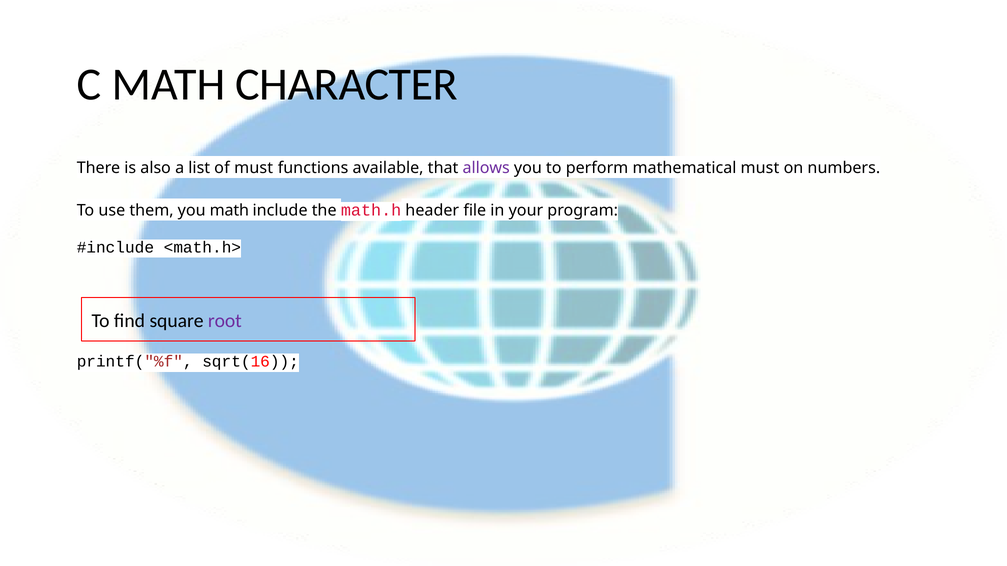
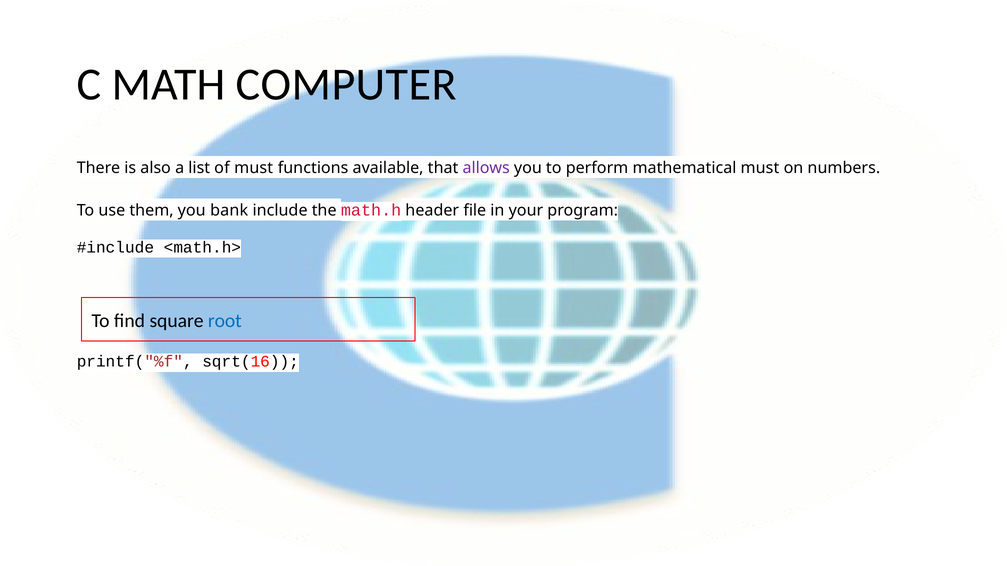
CHARACTER: CHARACTER -> COMPUTER (346, 85)
you math: math -> bank (229, 211)
root colour: purple -> blue (225, 321)
